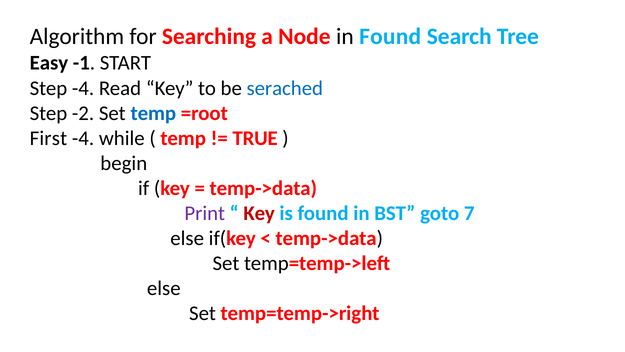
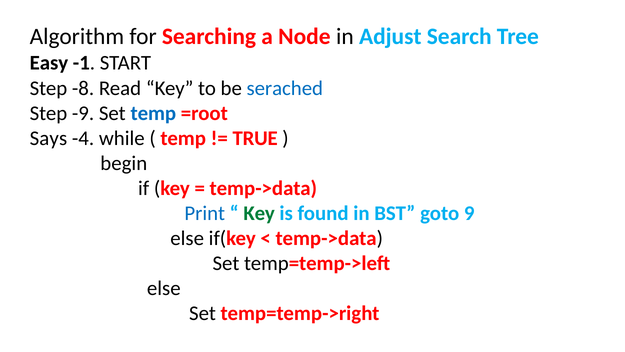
in Found: Found -> Adjust (390, 37)
Step -4: -4 -> -8 (83, 88)
-2: -2 -> -9 (83, 113)
First: First -> Says (48, 138)
Print colour: purple -> blue (205, 213)
Key colour: red -> green (259, 213)
7: 7 -> 9 (469, 213)
